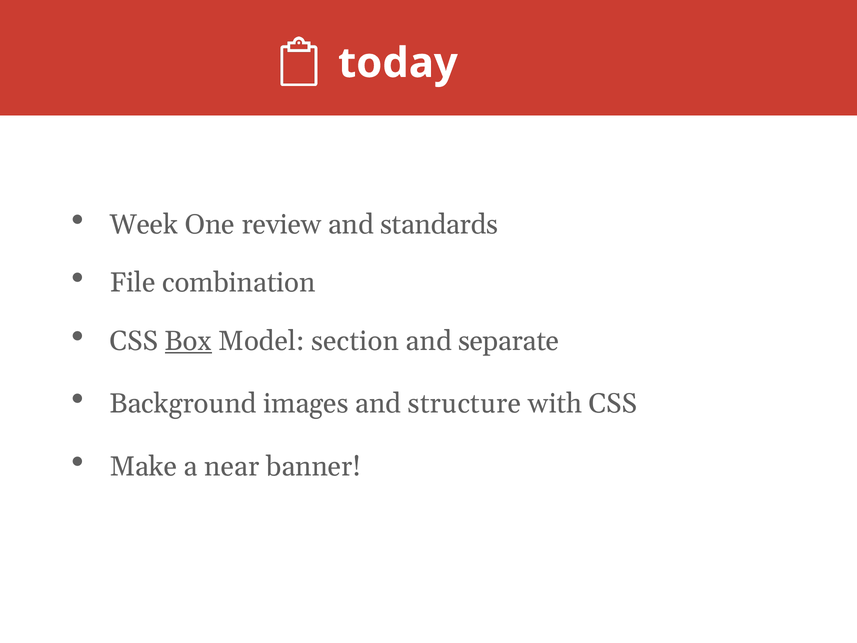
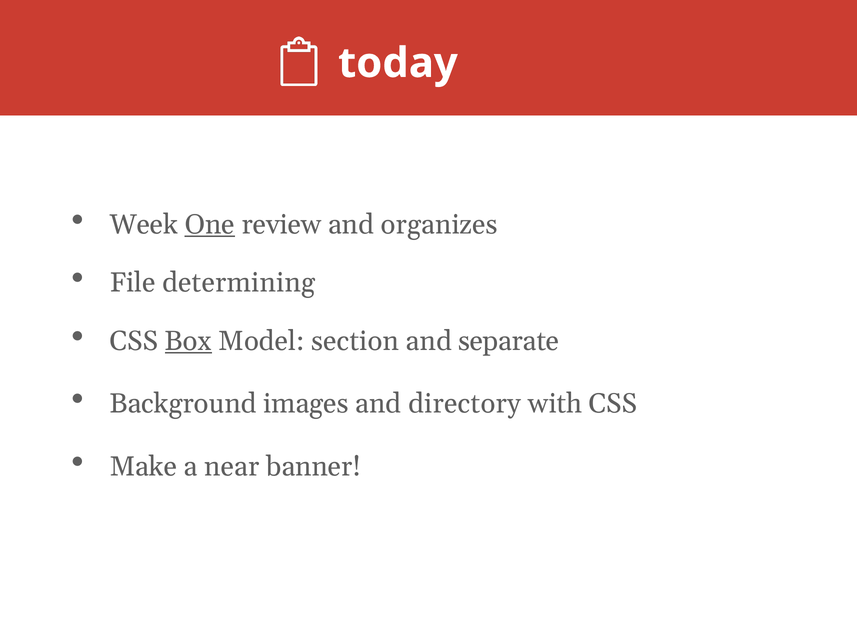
One underline: none -> present (210, 224)
standards: standards -> organizes (439, 224)
combination: combination -> determining (239, 283)
structure: structure -> directory (465, 404)
